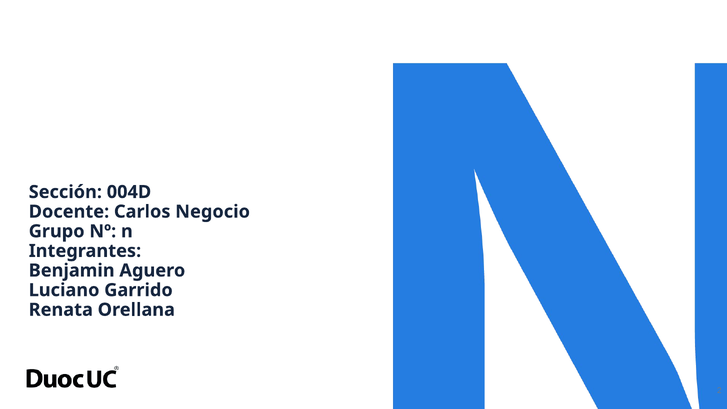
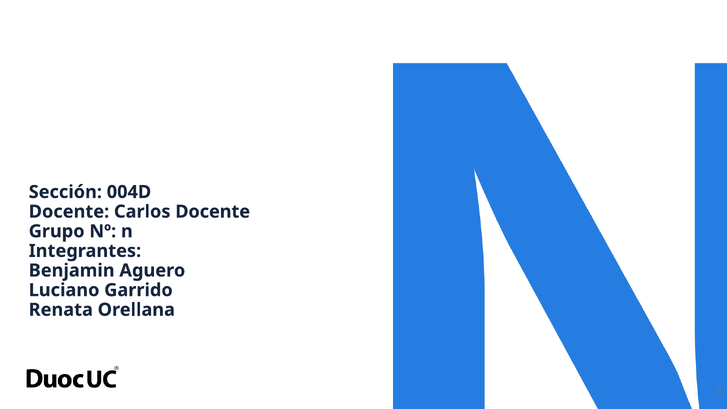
Carlos Negocio: Negocio -> Docente (213, 212)
